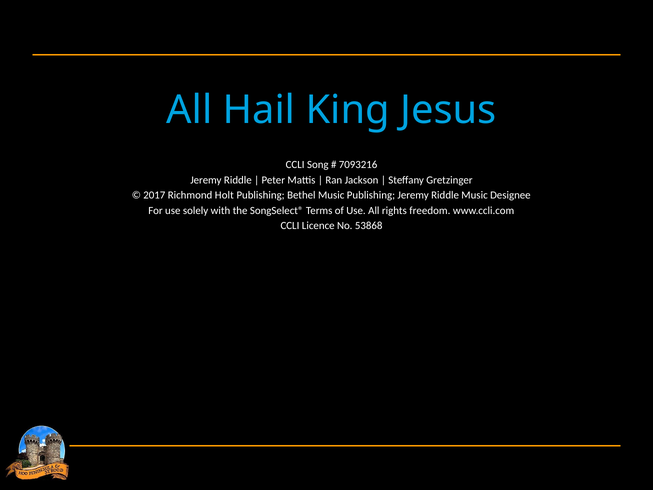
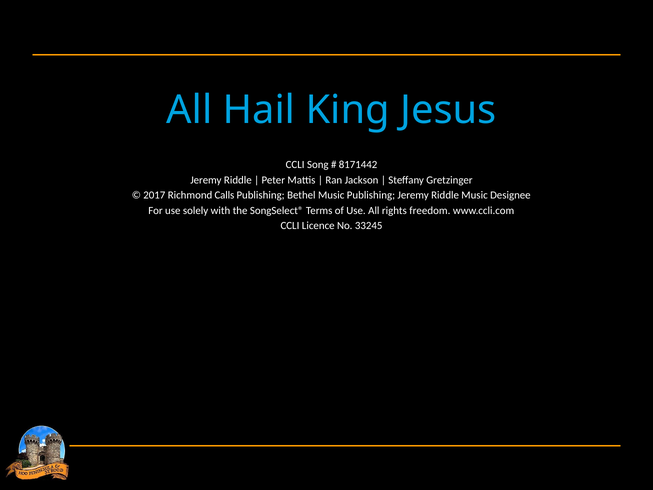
7093216: 7093216 -> 8171442 (358, 165)
Holt: Holt -> Calls (224, 195)
53868: 53868 -> 33245 (369, 226)
